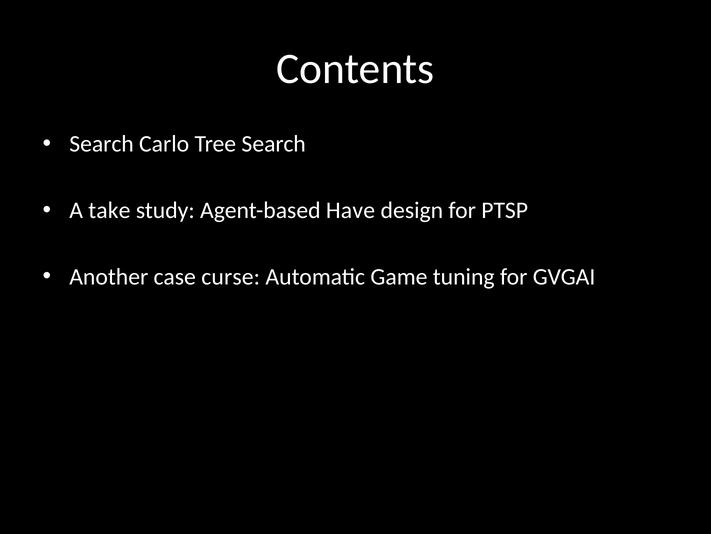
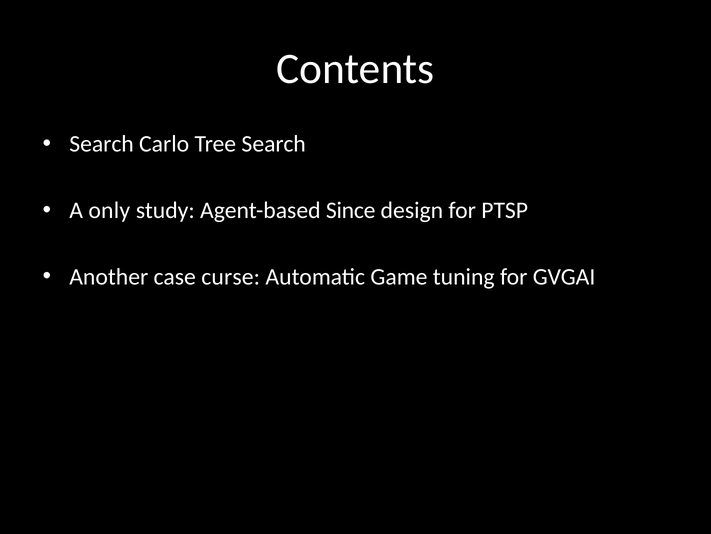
take: take -> only (109, 210)
Have: Have -> Since (351, 210)
